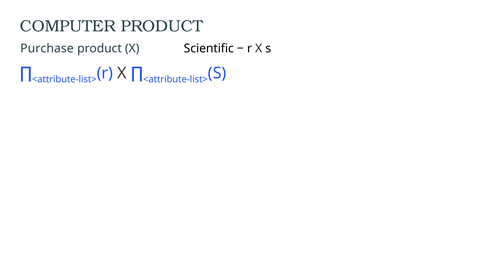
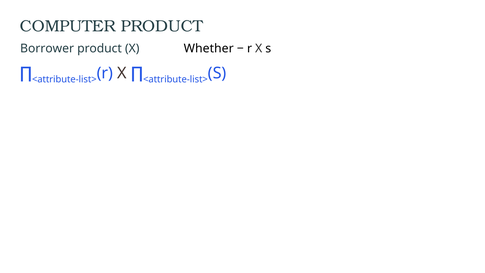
Purchase: Purchase -> Borrower (47, 48)
Scientific: Scientific -> Whether (209, 48)
